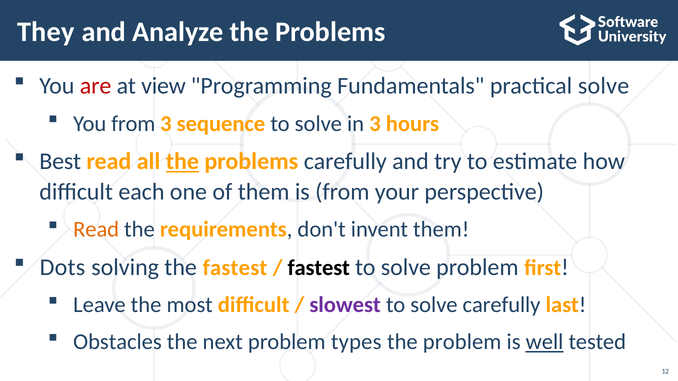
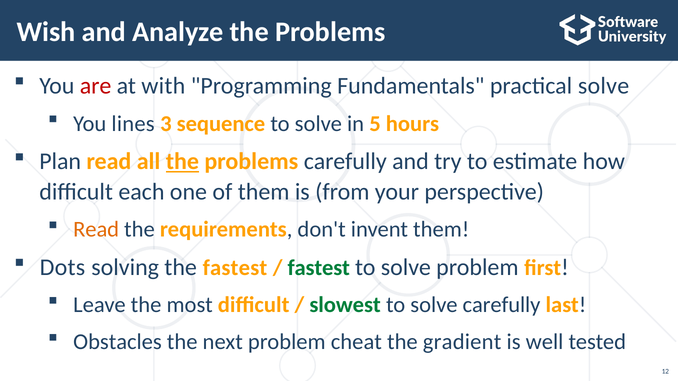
They: They -> Wish (46, 32)
view: view -> with (163, 86)
You from: from -> lines (133, 124)
in 3: 3 -> 5 (375, 124)
Best: Best -> Plan (60, 162)
fastest colour: black -> green (319, 268)
slowest colour: purple -> green (345, 305)
types: types -> cheat (356, 342)
the problem: problem -> gradient (462, 342)
well underline: present -> none (545, 342)
